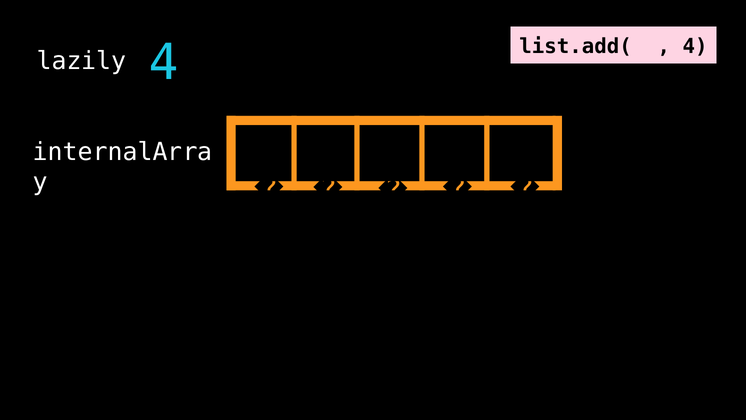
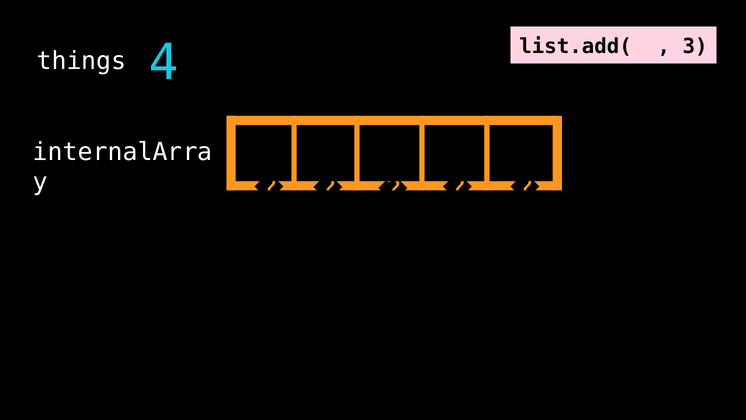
lazily: lazily -> things (82, 61)
4: 4 -> 3 (695, 46)
